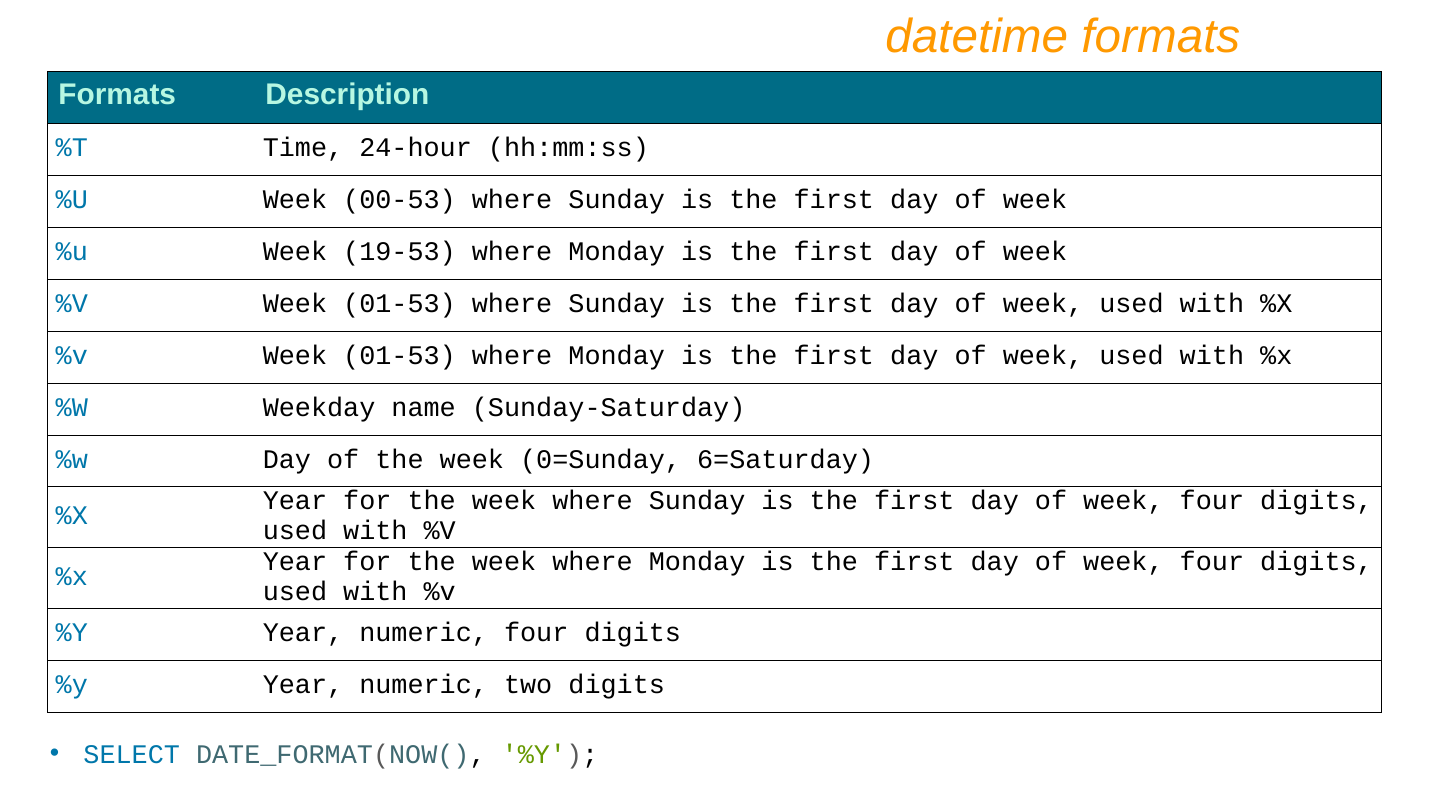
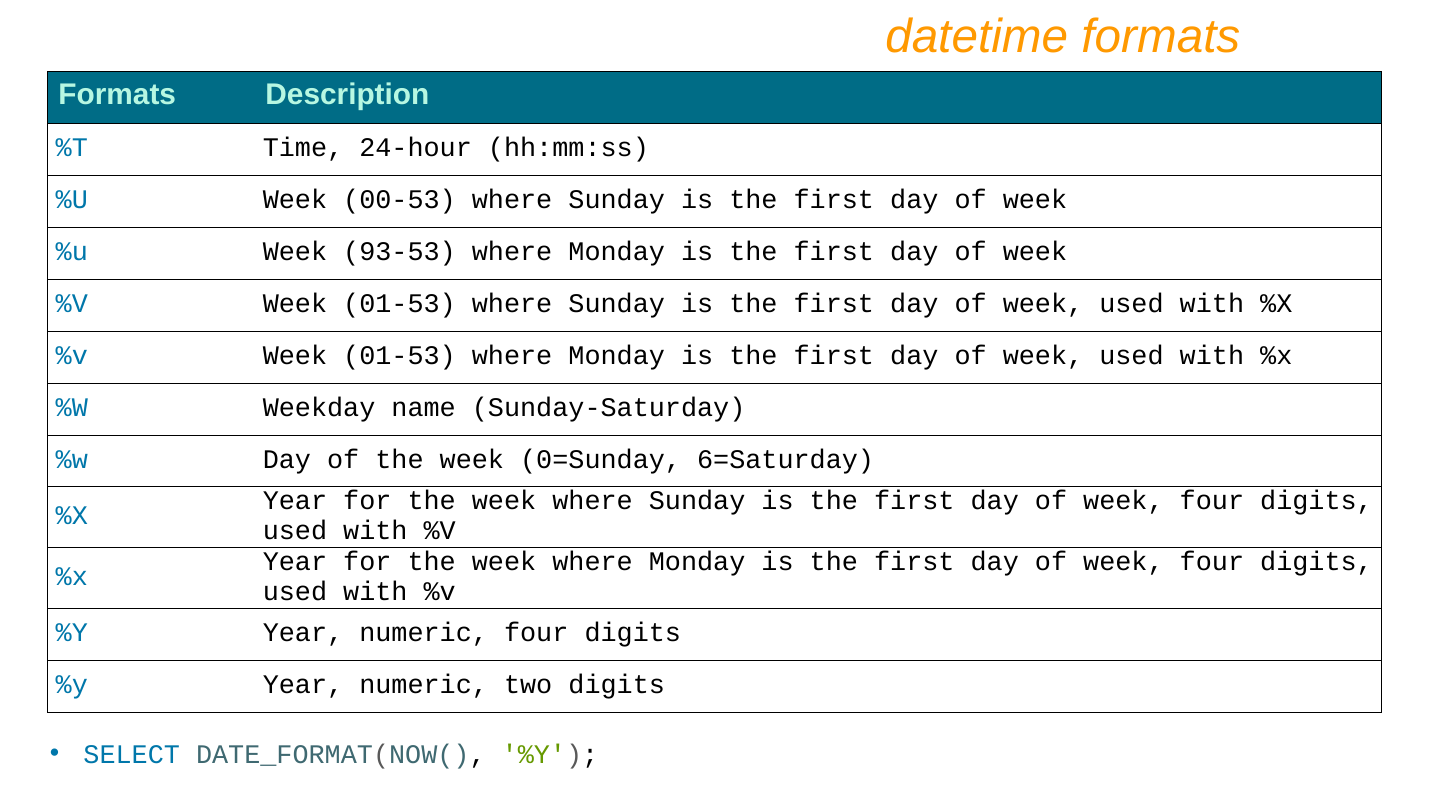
19-53: 19-53 -> 93-53 (400, 252)
